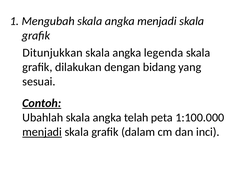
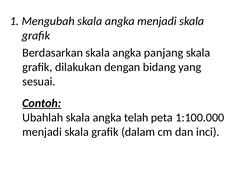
Ditunjukkan: Ditunjukkan -> Berdasarkan (53, 53)
legenda: legenda -> panjang (164, 53)
menjadi underline: present -> none (42, 132)
